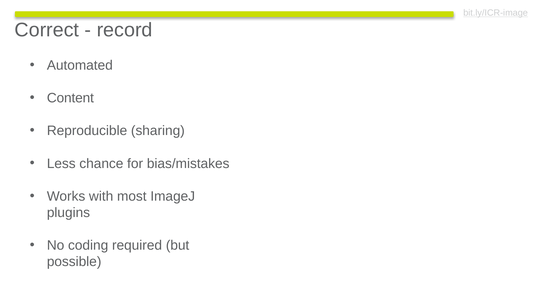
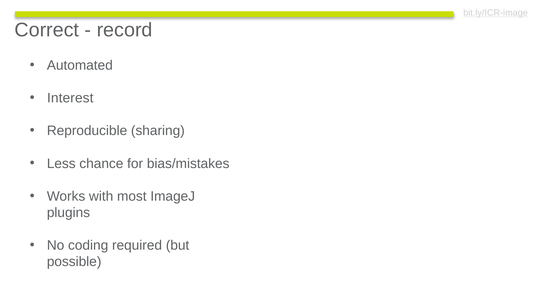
Content: Content -> Interest (70, 98)
